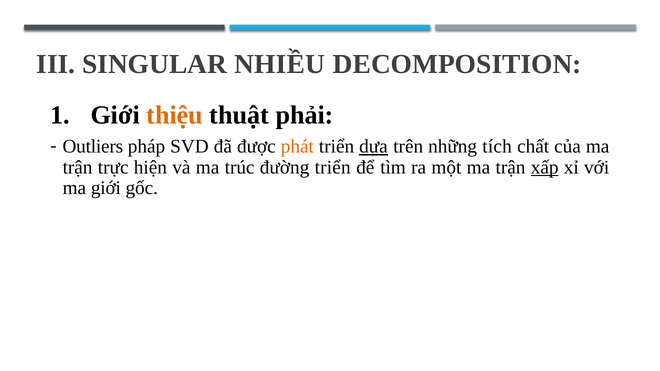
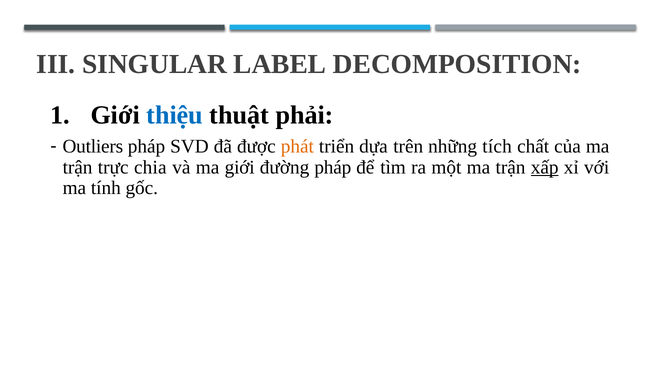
NHIỀU: NHIỀU -> LABEL (280, 64)
thiệu colour: orange -> blue (175, 115)
dựa underline: present -> none (373, 147)
hiện: hiện -> chia (150, 167)
ma trúc: trúc -> giới (240, 167)
đường triển: triển -> pháp (333, 167)
ma giới: giới -> tính (106, 188)
